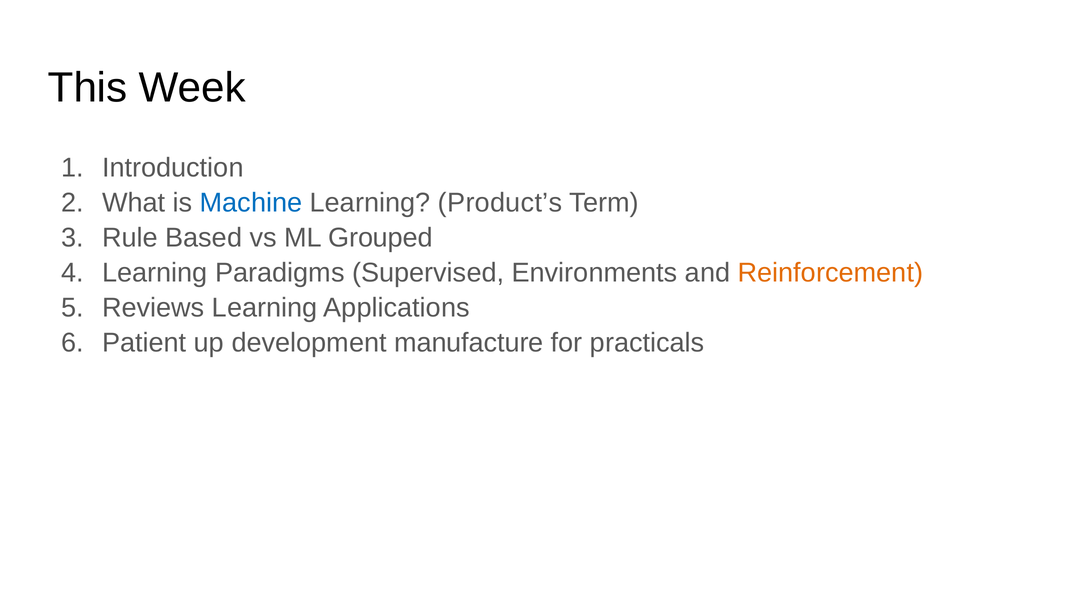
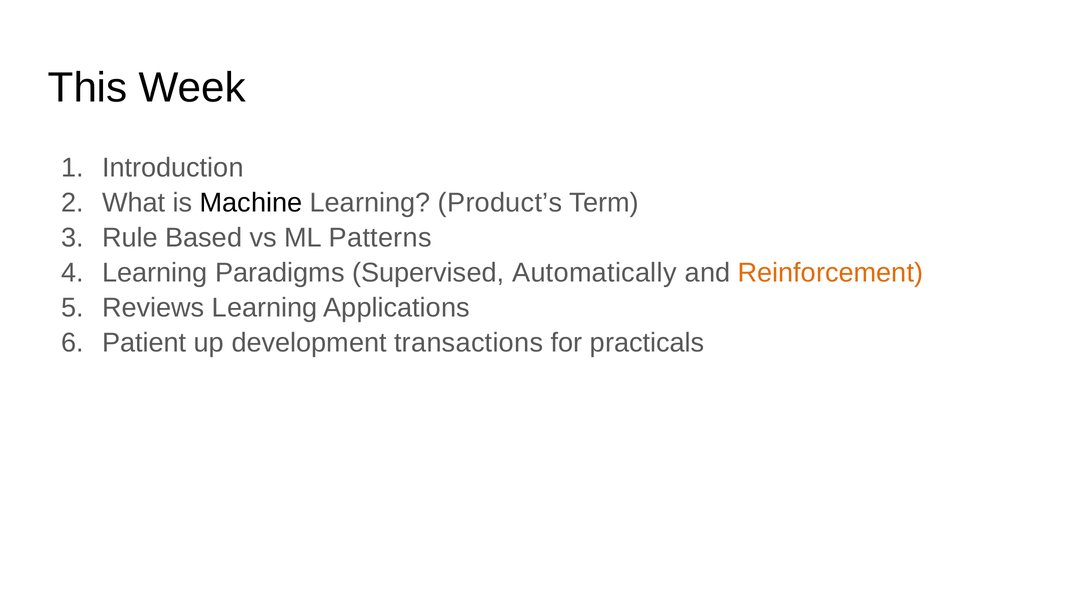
Machine colour: blue -> black (251, 203)
Grouped: Grouped -> Patterns (380, 238)
Environments: Environments -> Automatically (594, 272)
manufacture: manufacture -> transactions (469, 342)
